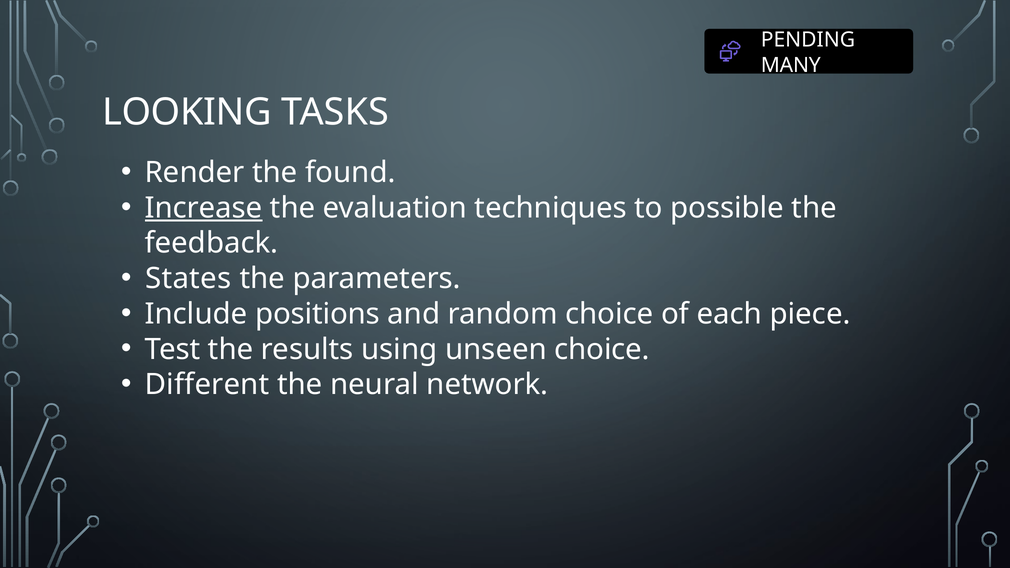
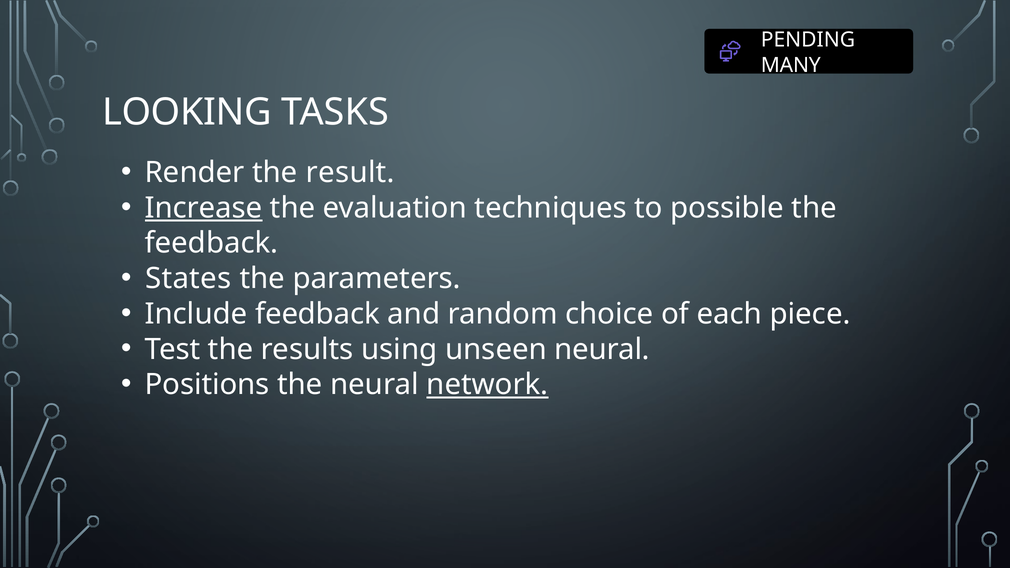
found: found -> result (350, 173)
Include positions: positions -> feedback (318, 314)
unseen choice: choice -> neural (602, 349)
Different: Different -> Positions (207, 385)
network underline: none -> present (487, 385)
